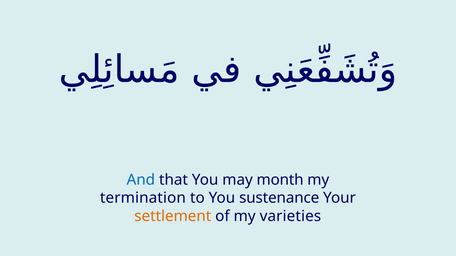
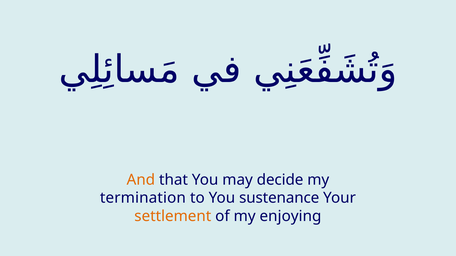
And colour: blue -> orange (141, 180)
month: month -> decide (280, 180)
varieties: varieties -> enjoying (290, 217)
